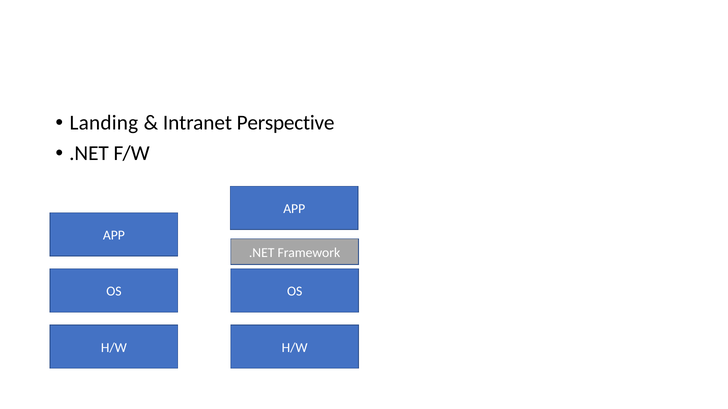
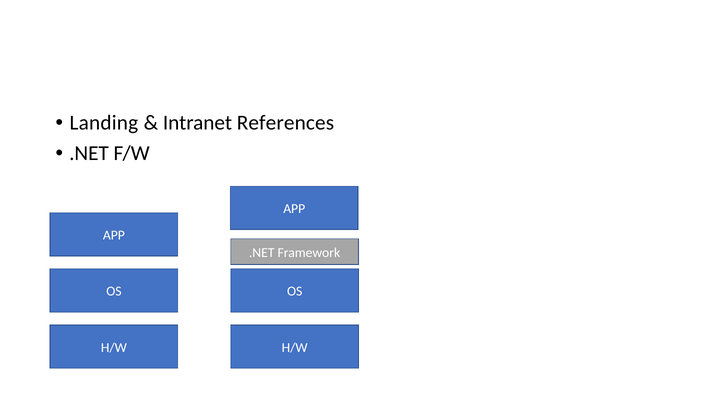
Perspective: Perspective -> References (285, 123)
